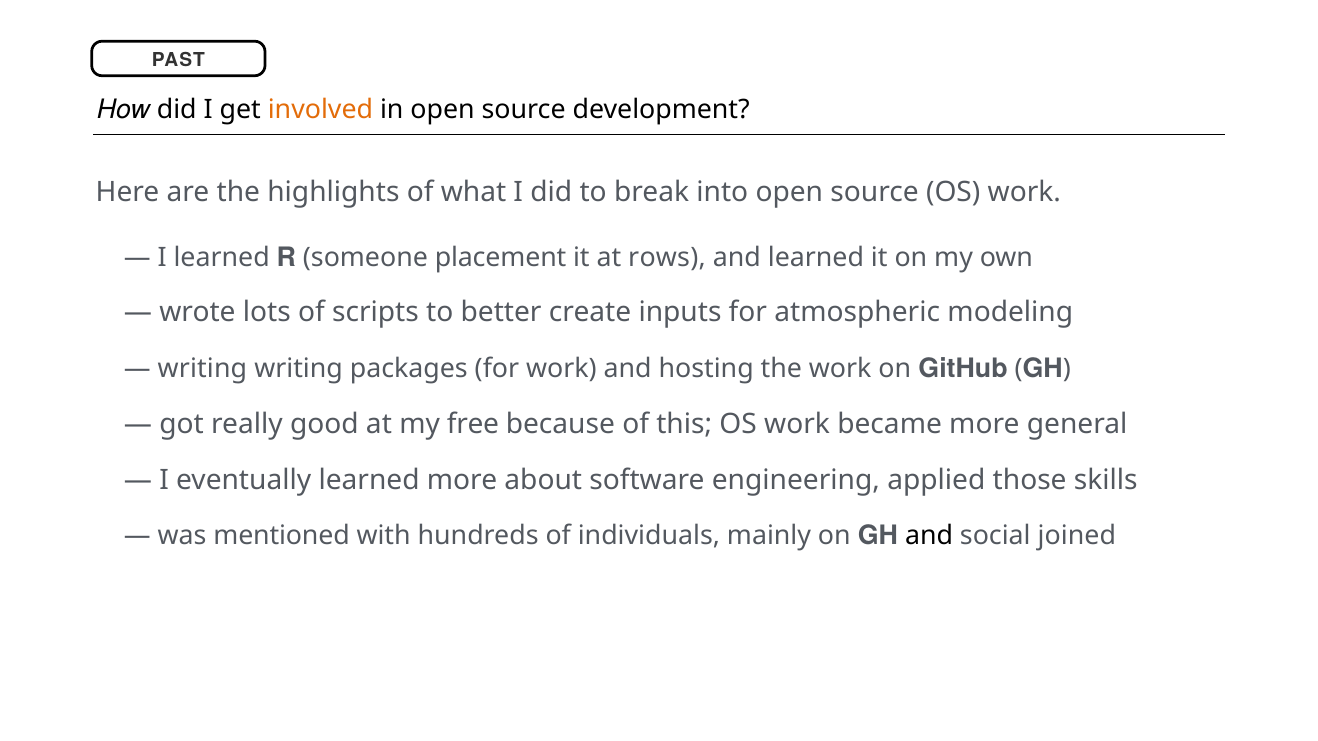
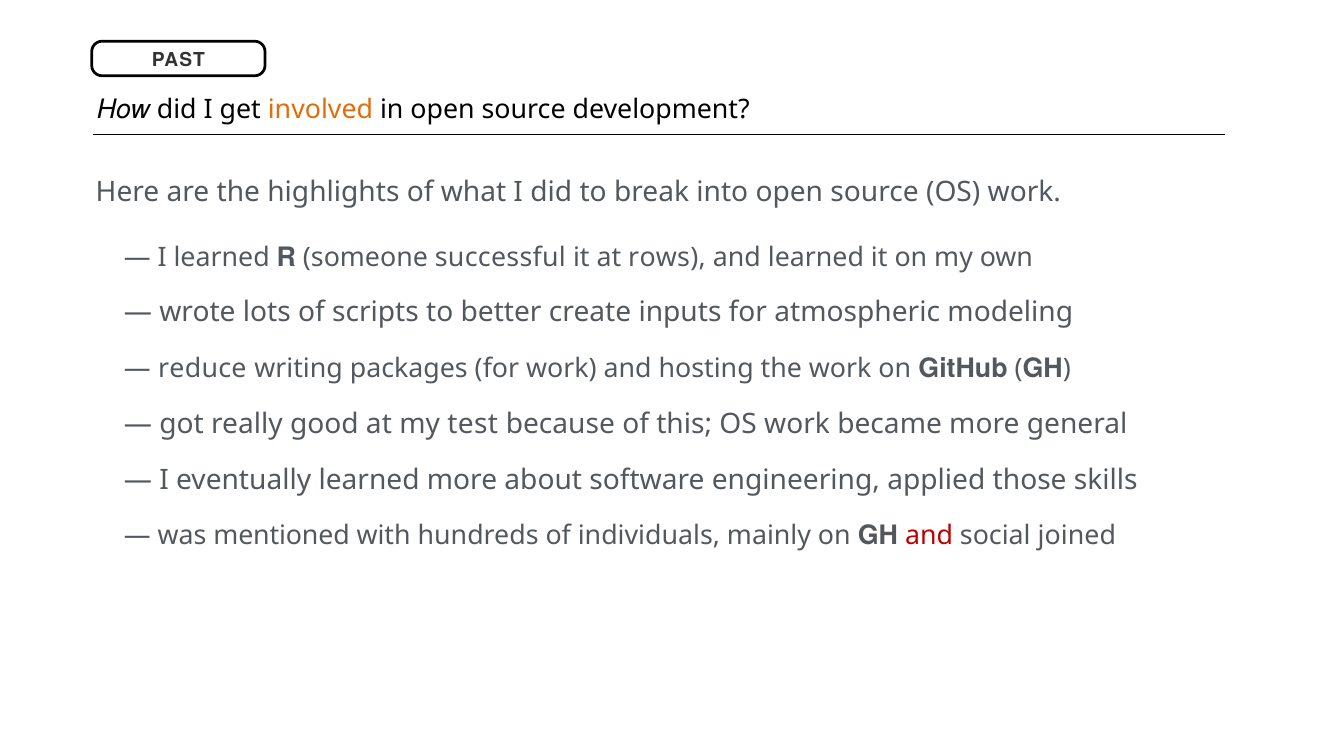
placement: placement -> successful (500, 257)
writing: writing -> reduce (202, 369)
free: free -> test (473, 424)
and colour: black -> red (929, 536)
